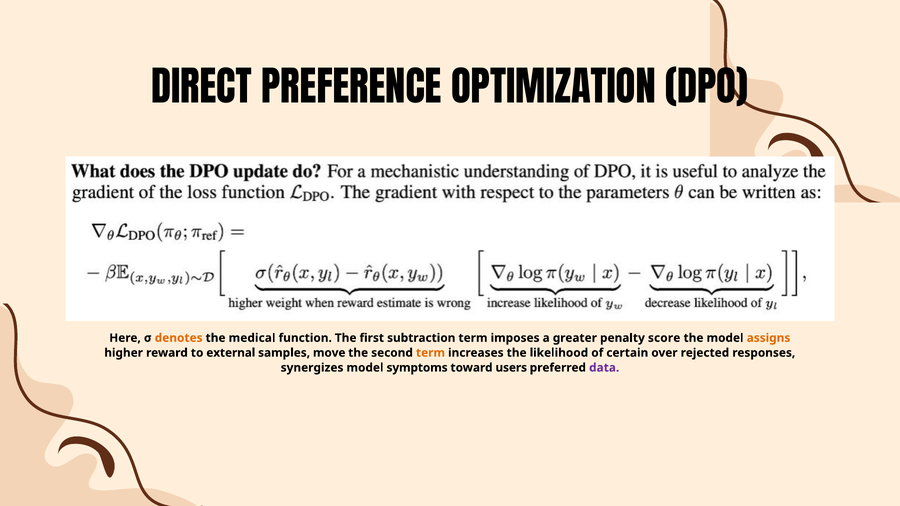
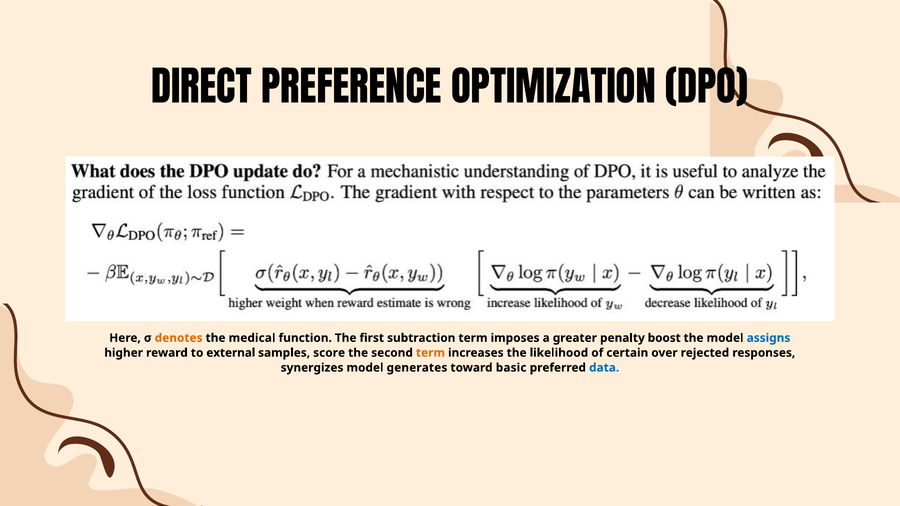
score: score -> boost (664, 338)
assigns colour: orange -> blue (768, 338)
move: move -> score (329, 353)
symptoms: symptoms -> generates (417, 368)
users: users -> basic (511, 368)
data colour: purple -> blue (604, 368)
